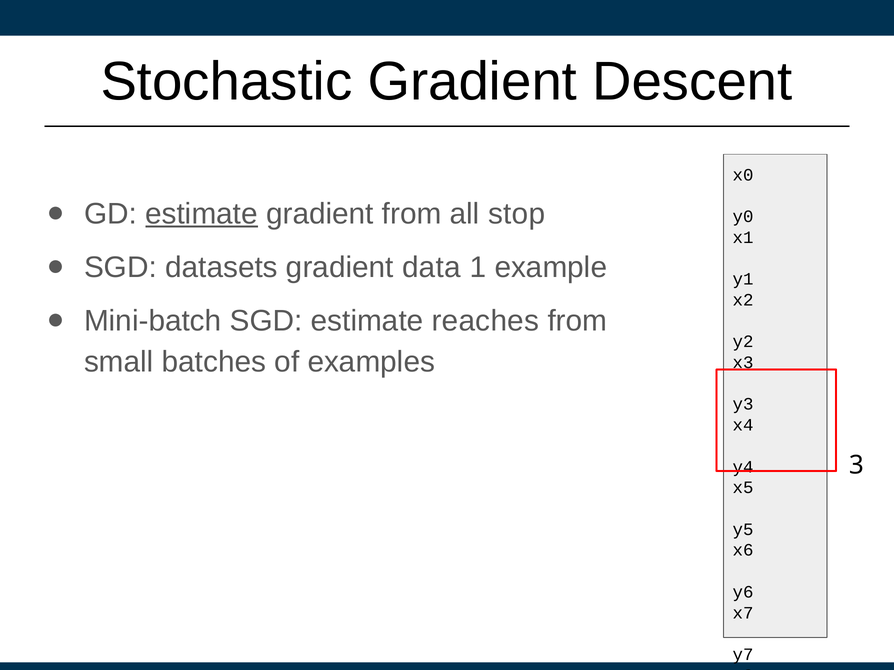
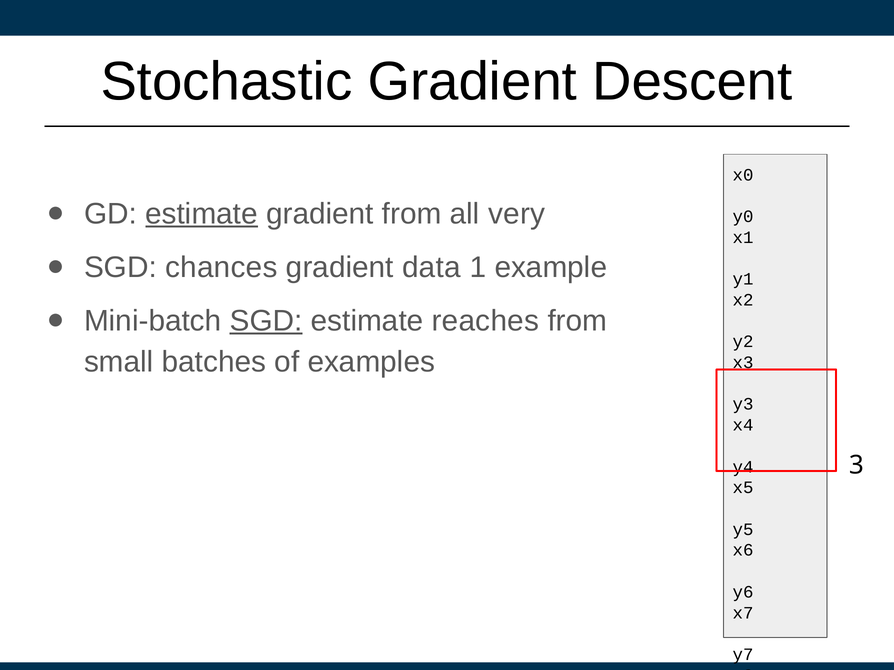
stop: stop -> very (517, 214)
datasets: datasets -> chances (221, 267)
SGD underline: none -> present (266, 321)
